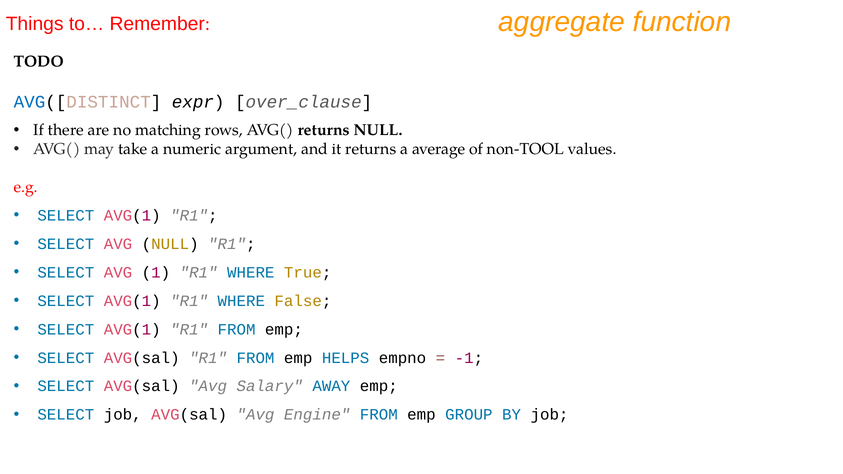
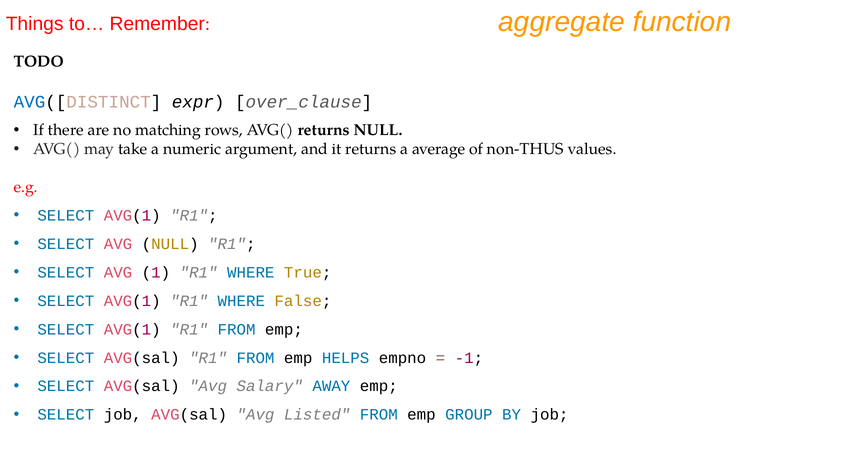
non-TOOL: non-TOOL -> non-THUS (525, 149)
Engine: Engine -> Listed (317, 415)
